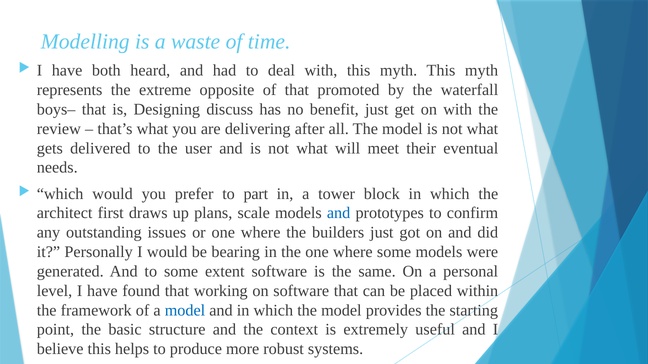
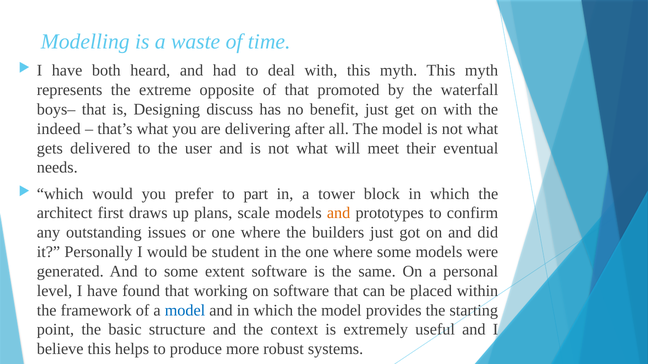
review: review -> indeed (59, 129)
and colour: blue -> orange (339, 213)
bearing: bearing -> student (236, 252)
